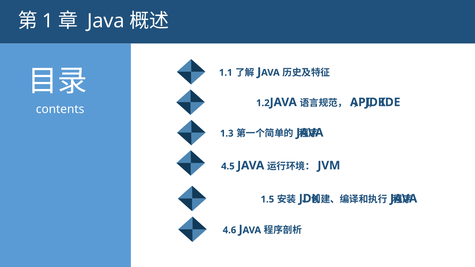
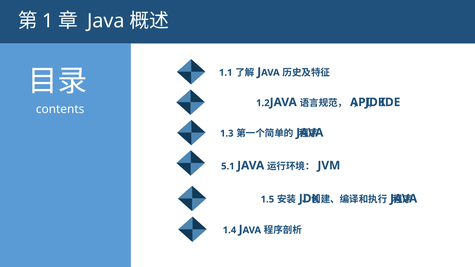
4.5: 4.5 -> 5.1 (228, 166)
4.6: 4.6 -> 1.4 (229, 230)
